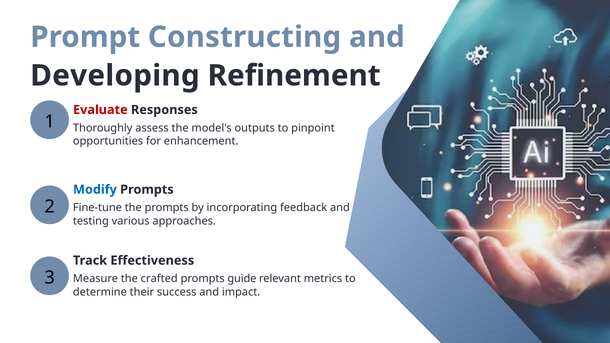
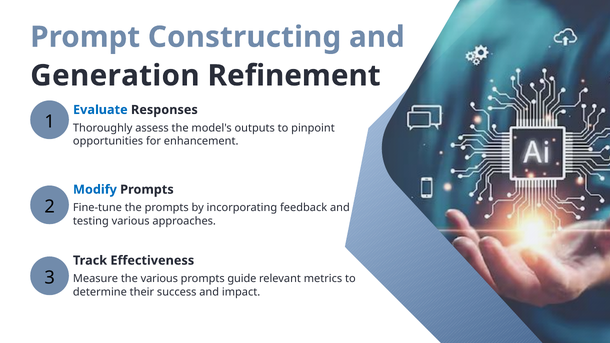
Developing: Developing -> Generation (115, 76)
Evaluate colour: red -> blue (100, 110)
the crafted: crafted -> various (159, 279)
